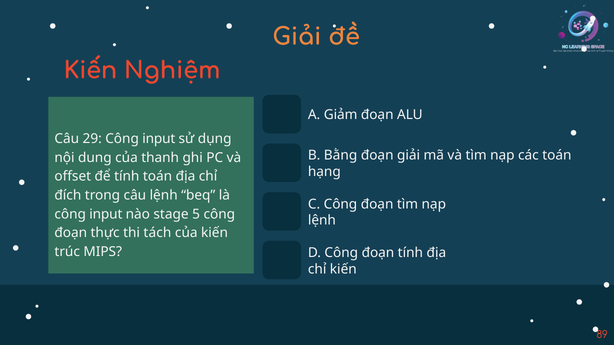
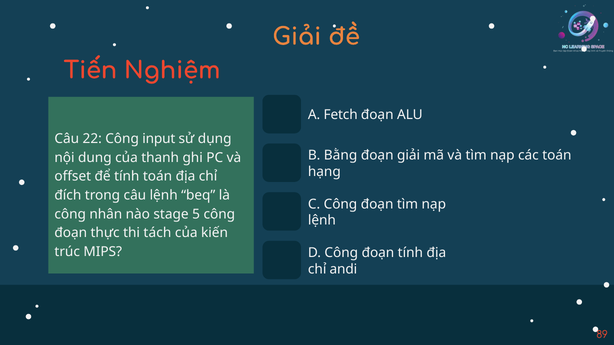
Kiến: Kiến -> Tiến (90, 71)
Giảm: Giảm -> Fetch (341, 115)
29: 29 -> 22 (92, 139)
input: input -> nhân (106, 214)
chỉ kiến: kiến -> andi (343, 269)
